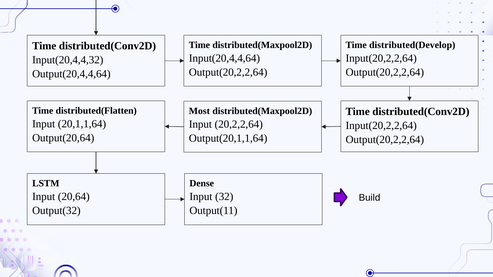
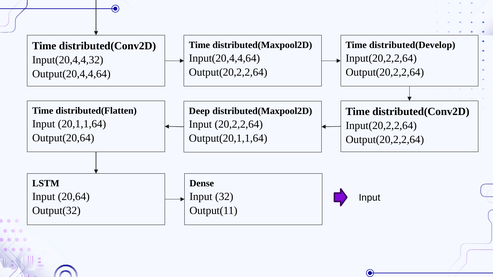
Most: Most -> Deep (199, 111)
Build: Build -> Input (370, 198)
